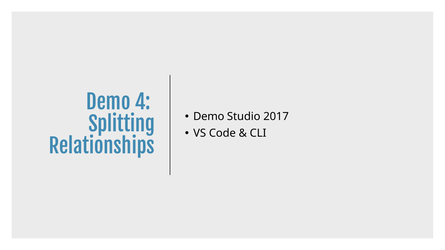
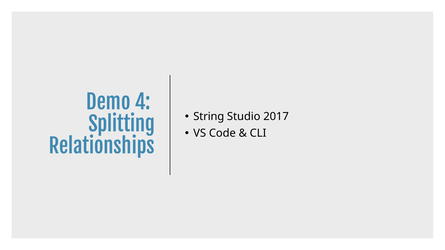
Demo: Demo -> String (209, 117)
